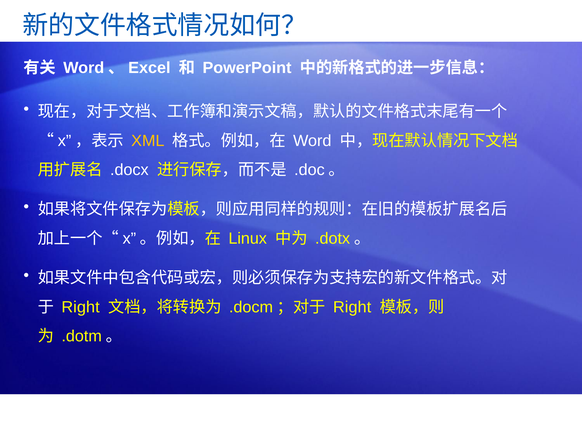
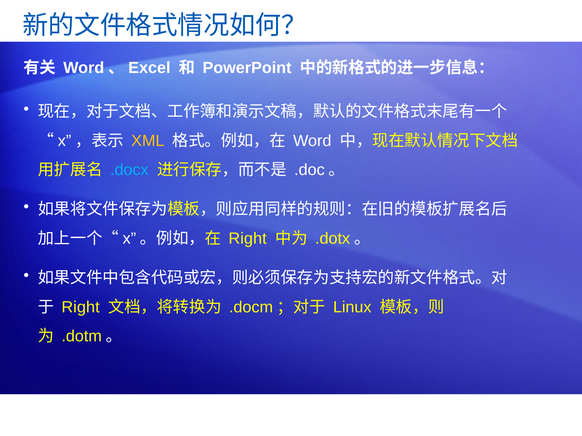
.docx colour: white -> light blue (129, 170)
Linux: Linux -> Right (248, 239)
Right: Right -> Linux (352, 307)
